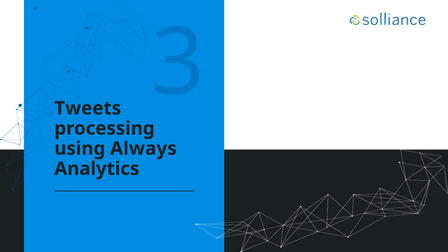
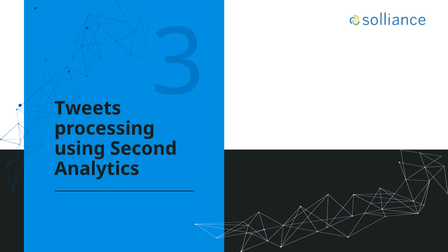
Always: Always -> Second (143, 149)
